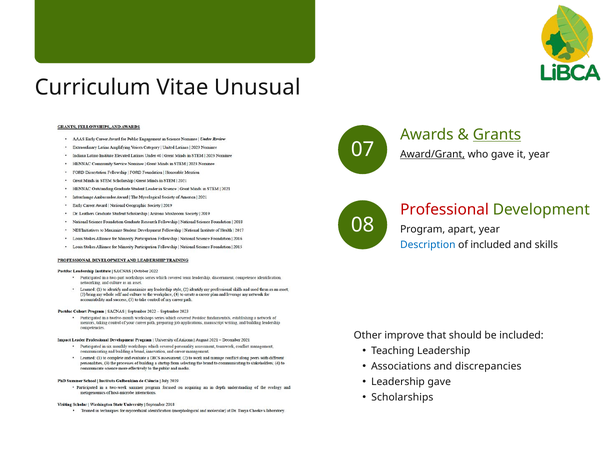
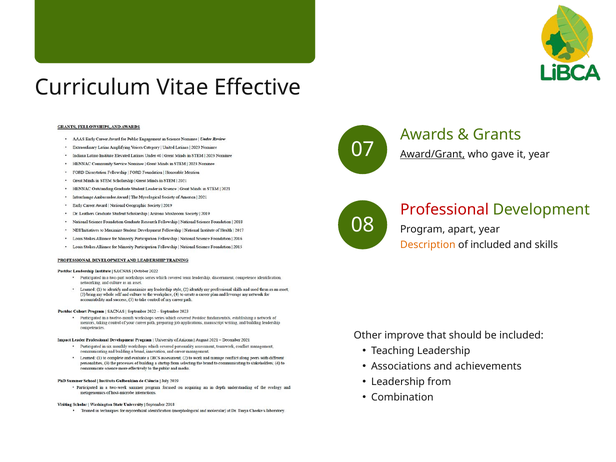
Unusual: Unusual -> Effective (257, 88)
Grants underline: present -> none (497, 135)
Description colour: blue -> orange (428, 245)
discrepancies: discrepancies -> achievements (488, 366)
Leadership gave: gave -> from (439, 382)
Scholarships: Scholarships -> Combination (402, 397)
